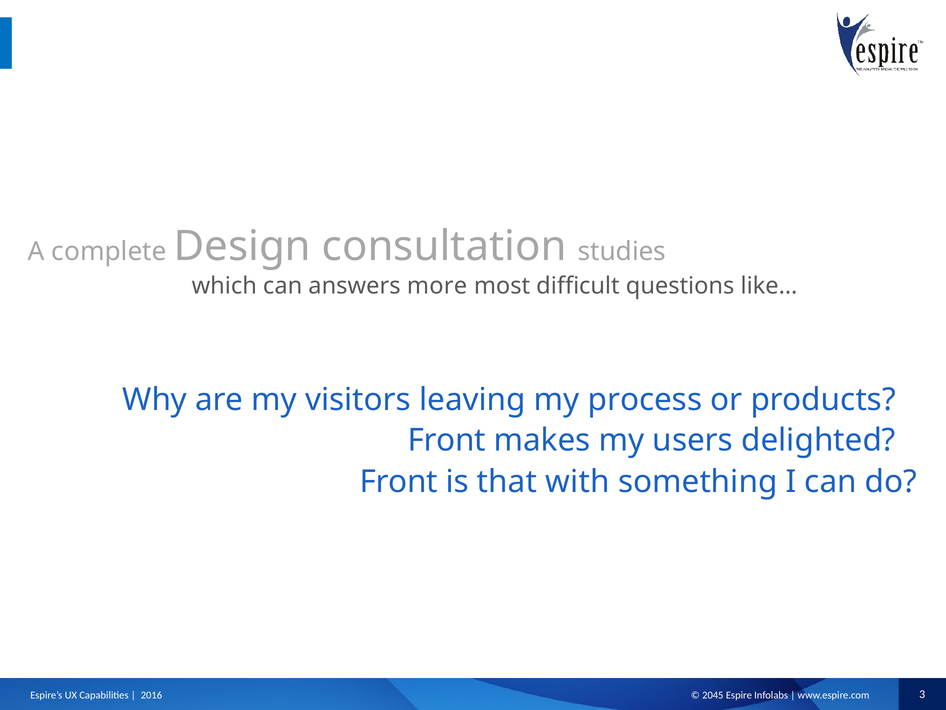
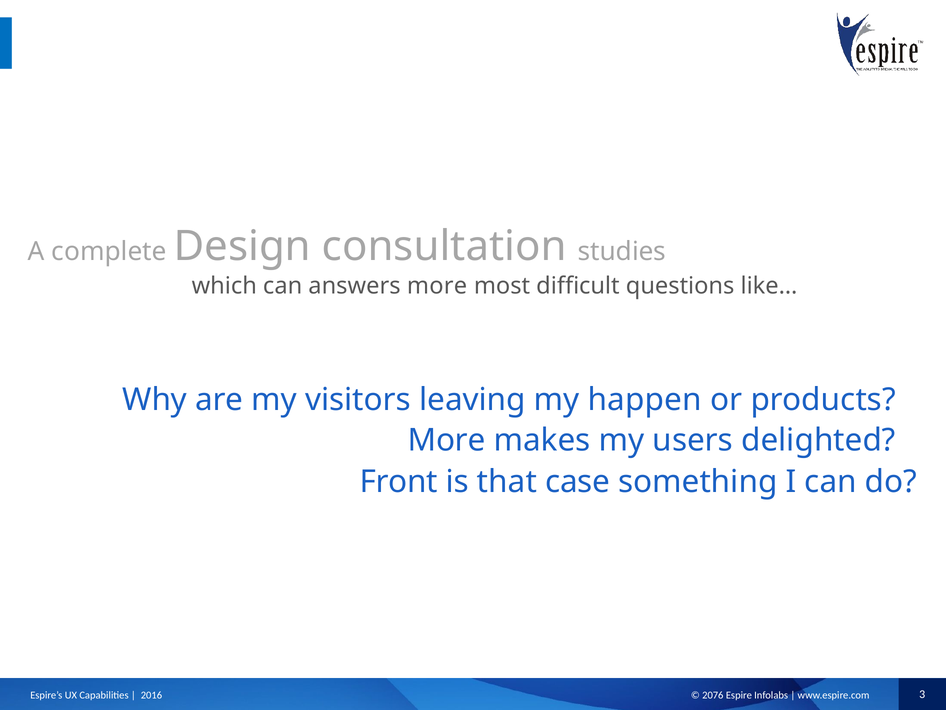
process: process -> happen (645, 400)
Front: Front -> More (447, 440)
with: with -> case (578, 482)
2045: 2045 -> 2076 (713, 695)
